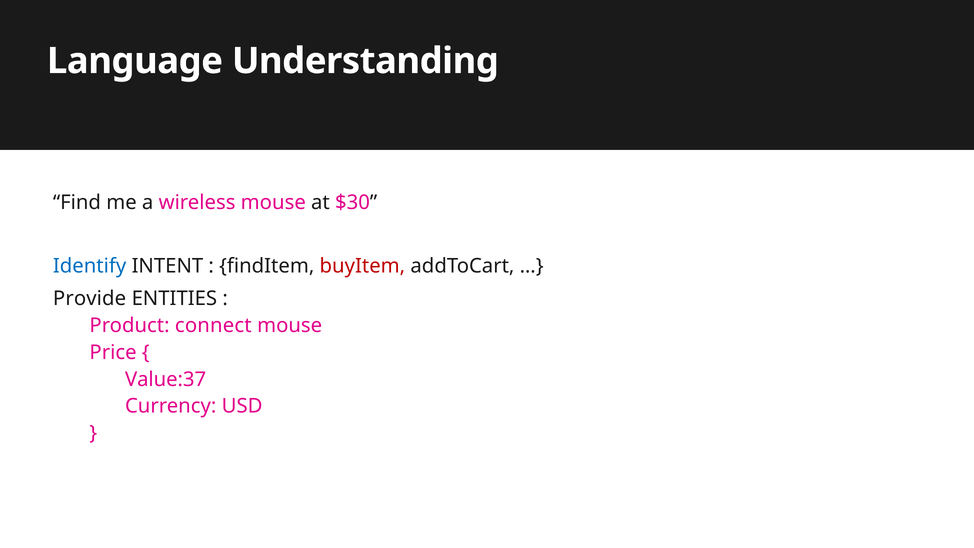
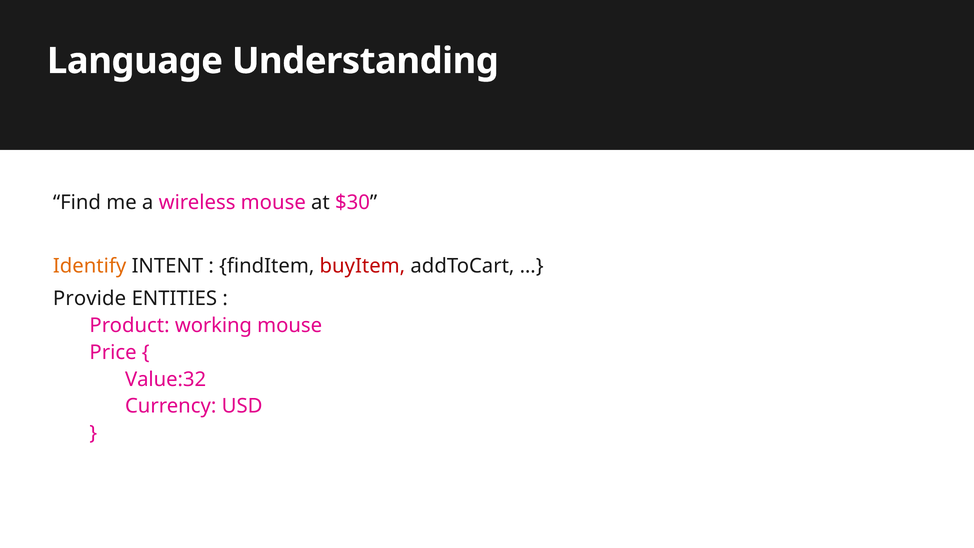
Identify colour: blue -> orange (90, 266)
connect: connect -> working (213, 325)
Value:37: Value:37 -> Value:32 (166, 379)
